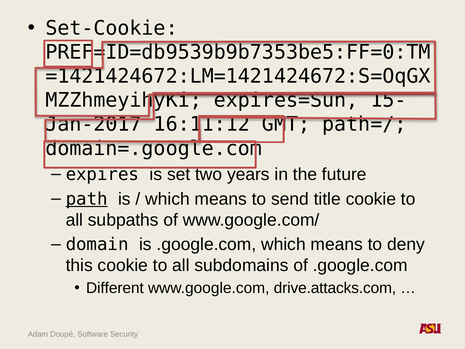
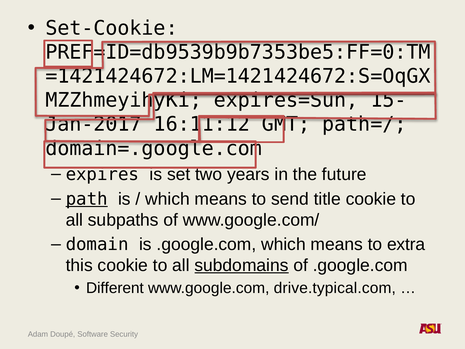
deny: deny -> extra (406, 244)
subdomains underline: none -> present (242, 265)
drive.attacks.com: drive.attacks.com -> drive.typical.com (335, 288)
